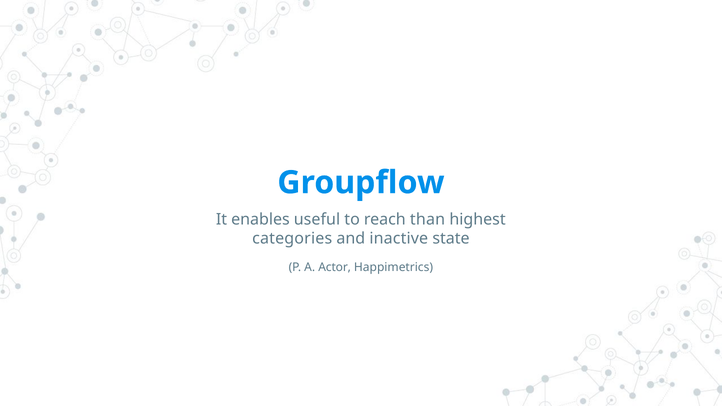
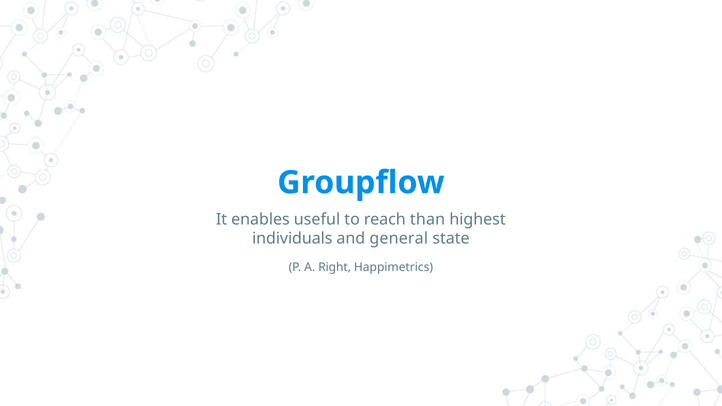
categories: categories -> individuals (292, 239)
inactive: inactive -> general (399, 239)
Actor: Actor -> Right (335, 267)
